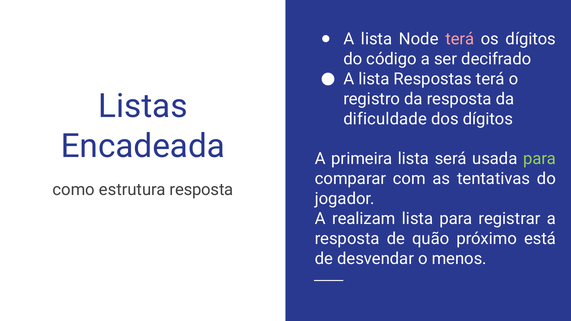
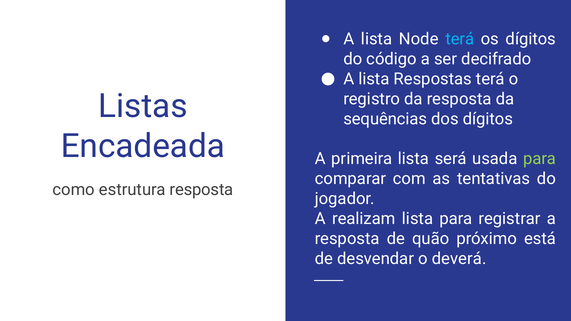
terá colour: pink -> light blue (460, 39)
dificuldade: dificuldade -> sequências (385, 119)
menos: menos -> deverá (459, 259)
